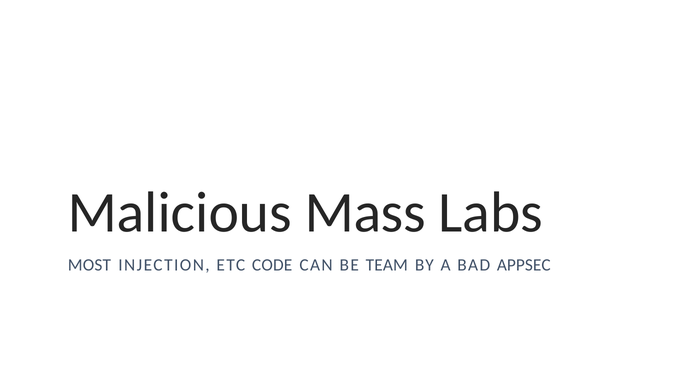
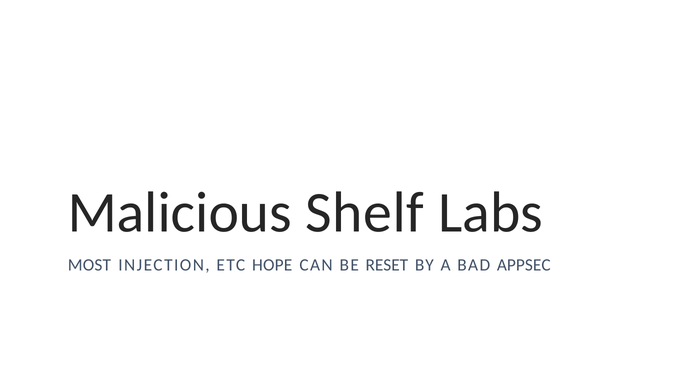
Mass: Mass -> Shelf (365, 212)
CODE: CODE -> HOPE (272, 265)
TEAM: TEAM -> RESET (387, 265)
